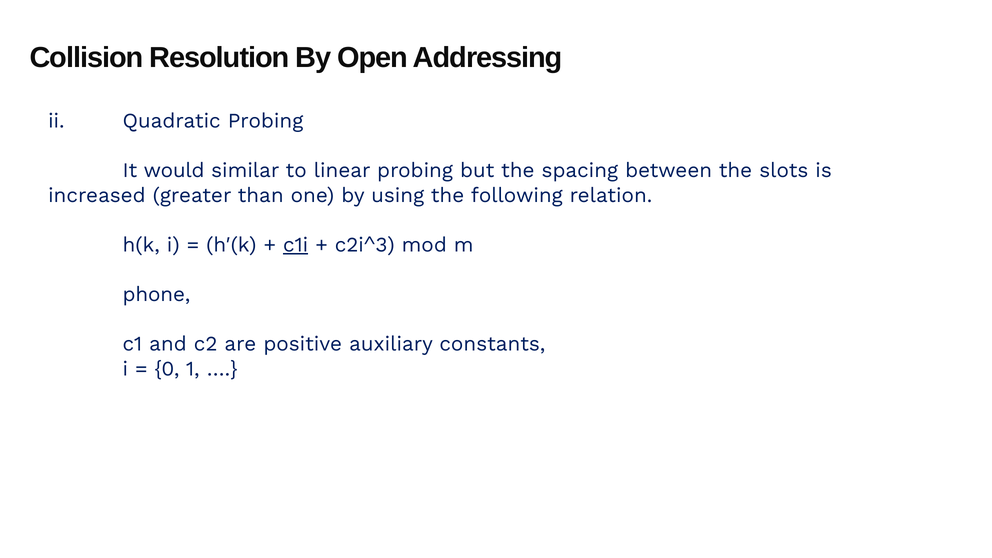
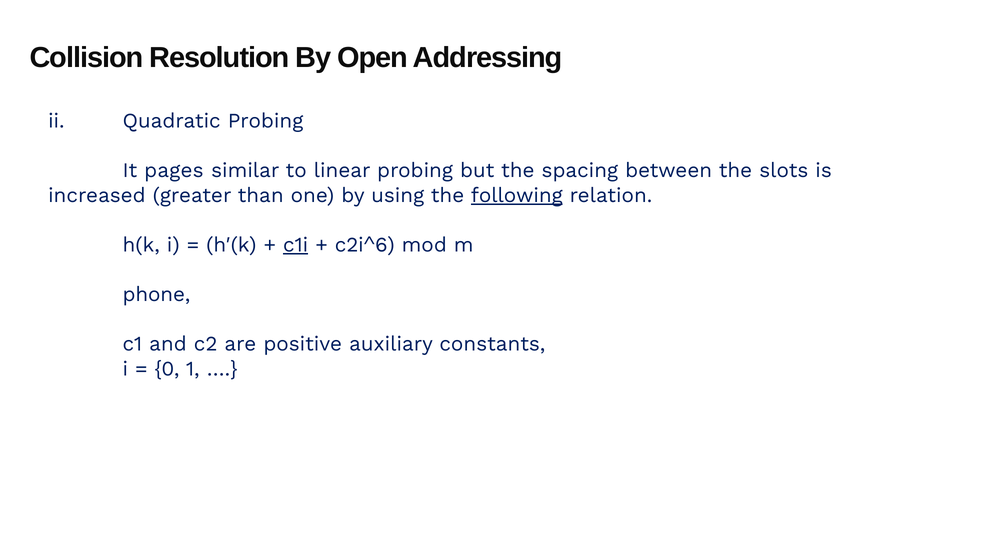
would: would -> pages (174, 170)
following underline: none -> present (517, 195)
c2i^3: c2i^3 -> c2i^6 (365, 245)
